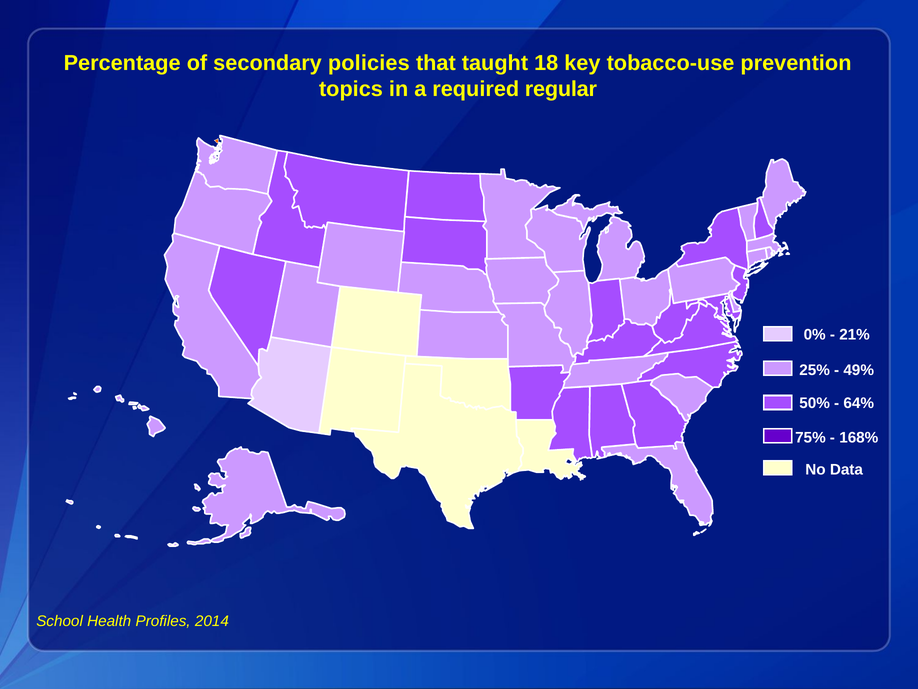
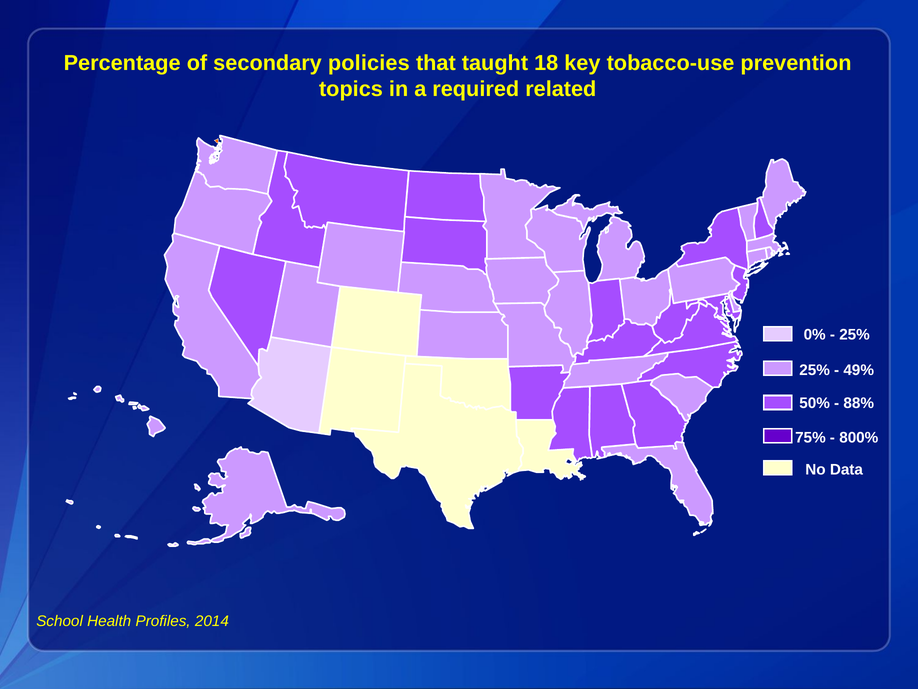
regular: regular -> related (561, 89)
21%: 21% -> 25% (855, 334)
64%: 64% -> 88% (859, 403)
168%: 168% -> 800% (859, 438)
